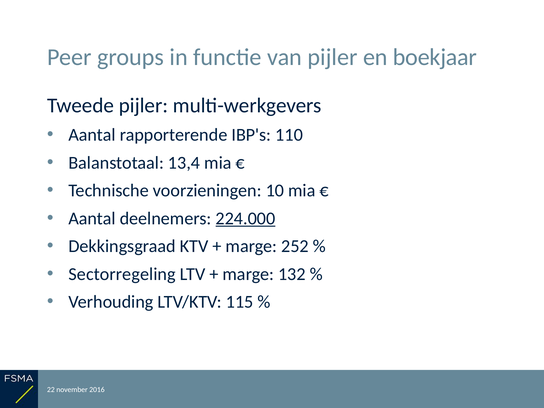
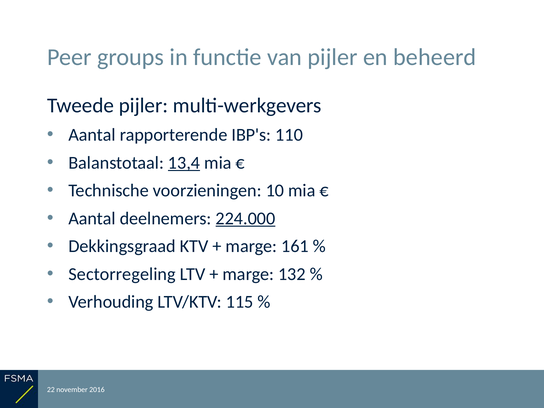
en boekjaar: boekjaar -> beheerd (435, 57)
13,4 underline: none -> present (184, 163)
252: 252 -> 161 (295, 246)
